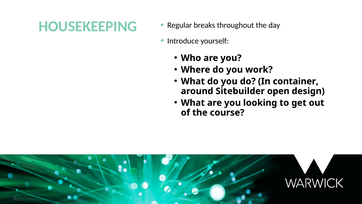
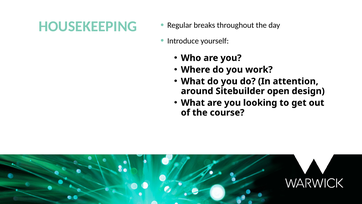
container: container -> attention (296, 81)
